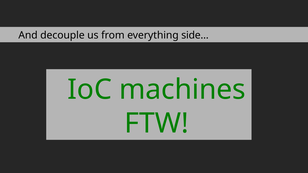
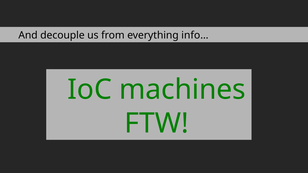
side…: side… -> info… (195, 35)
